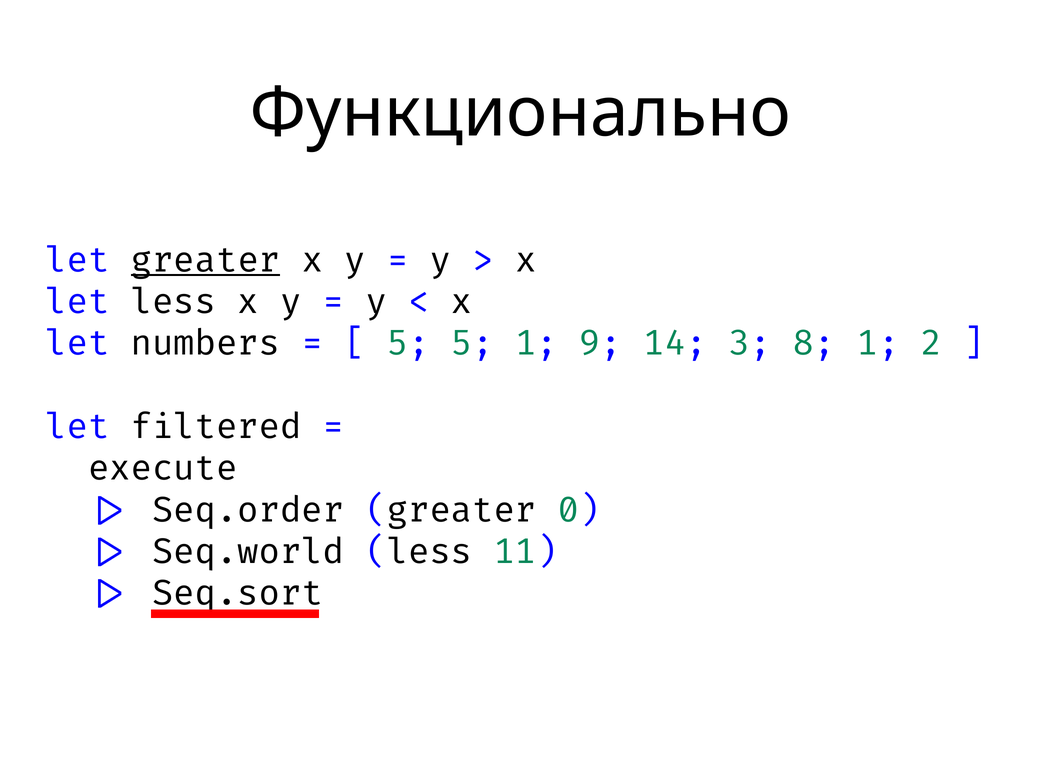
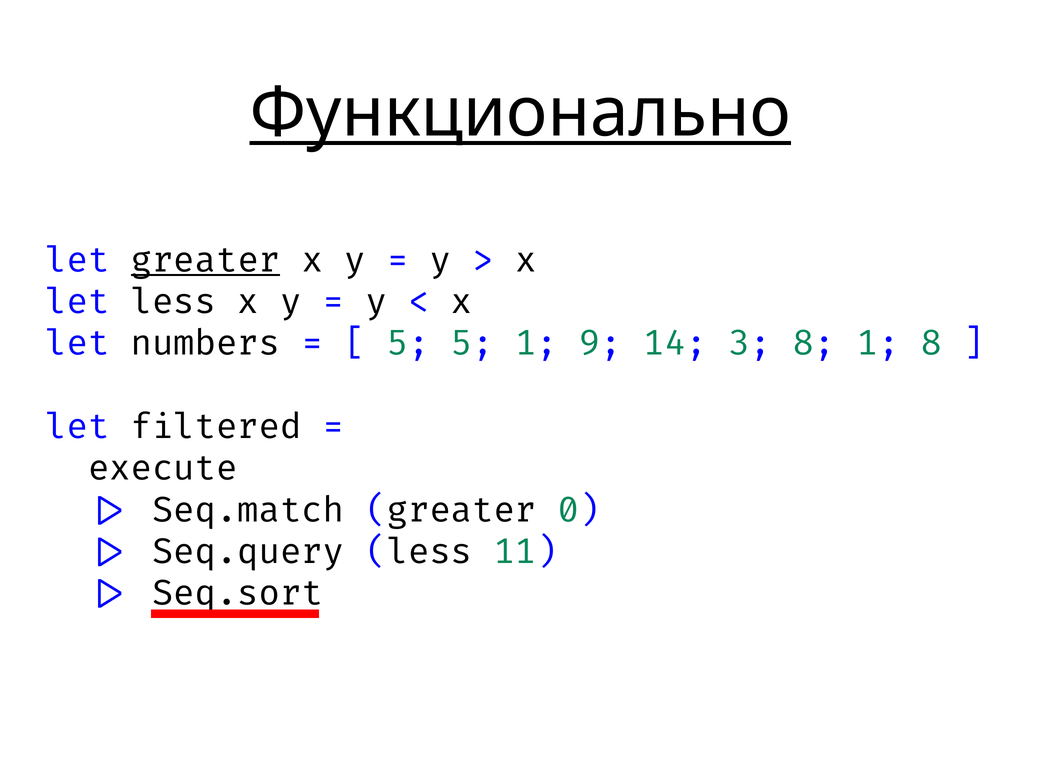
Функционально underline: none -> present (520, 113)
1 2: 2 -> 8 (931, 343)
Seq.order: Seq.order -> Seq.match (248, 510)
Seq.world: Seq.world -> Seq.query (248, 552)
